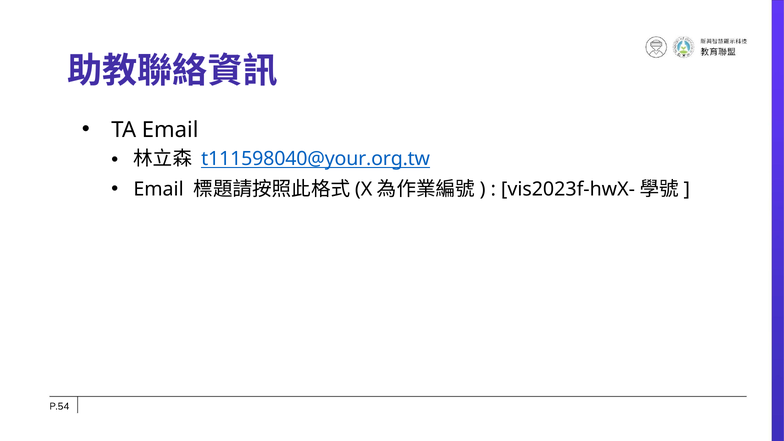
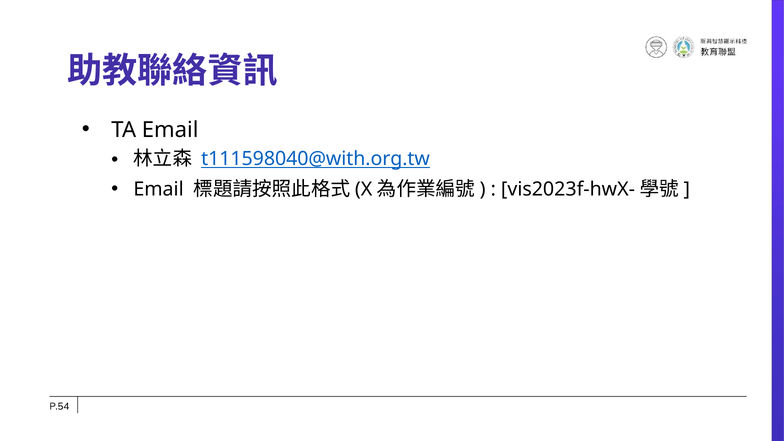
t111598040@your.org.tw: t111598040@your.org.tw -> t111598040@with.org.tw (316, 159)
